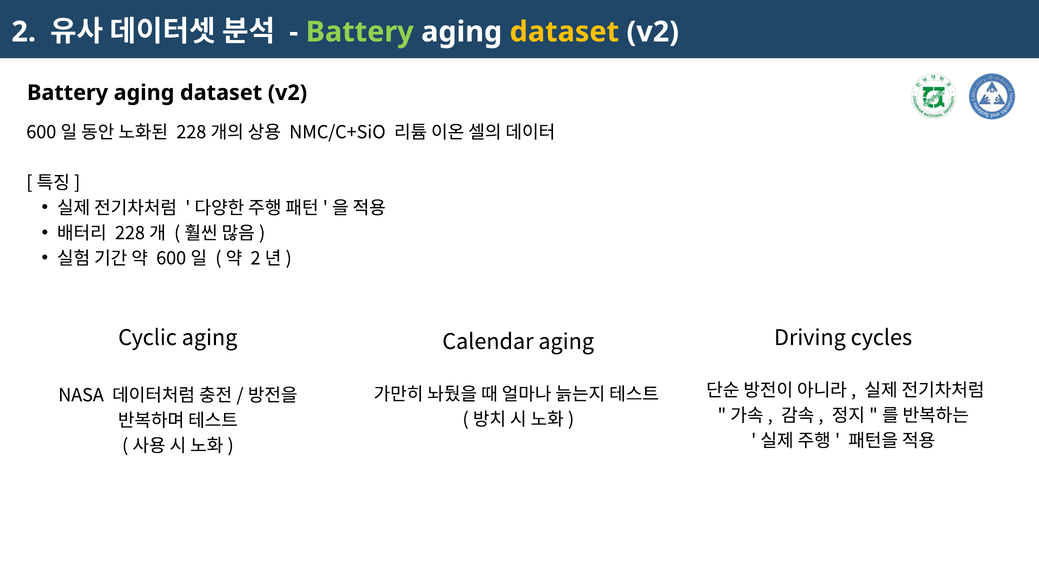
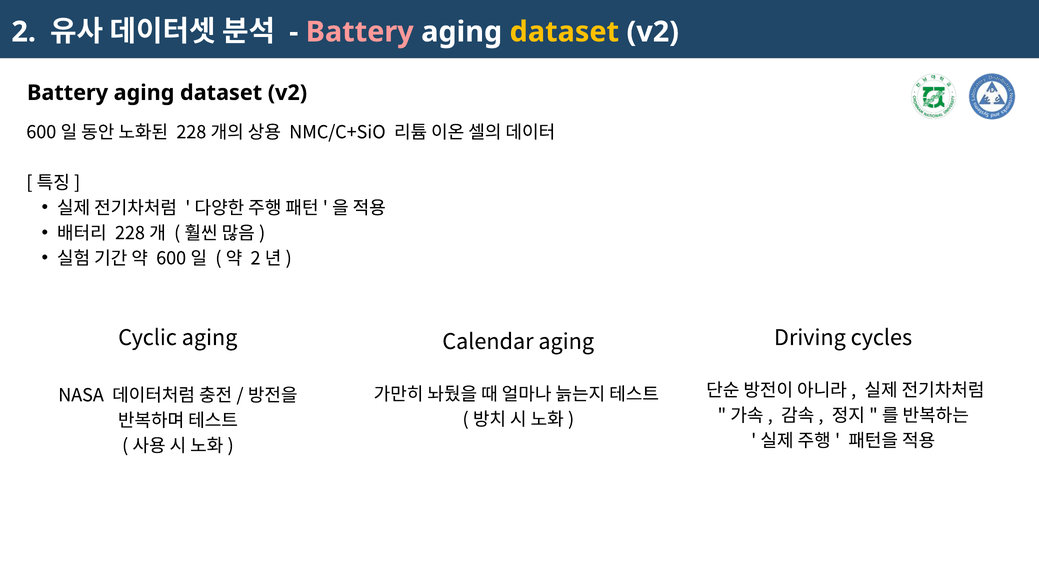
Battery colour: light green -> pink (360, 32)
